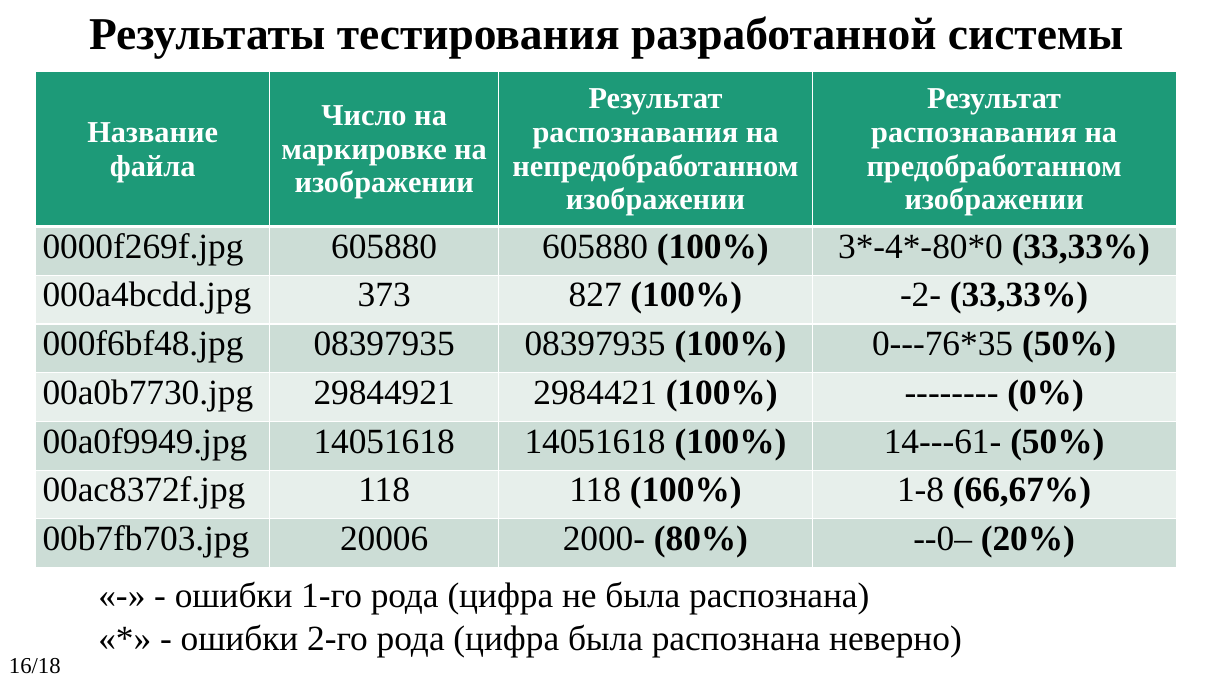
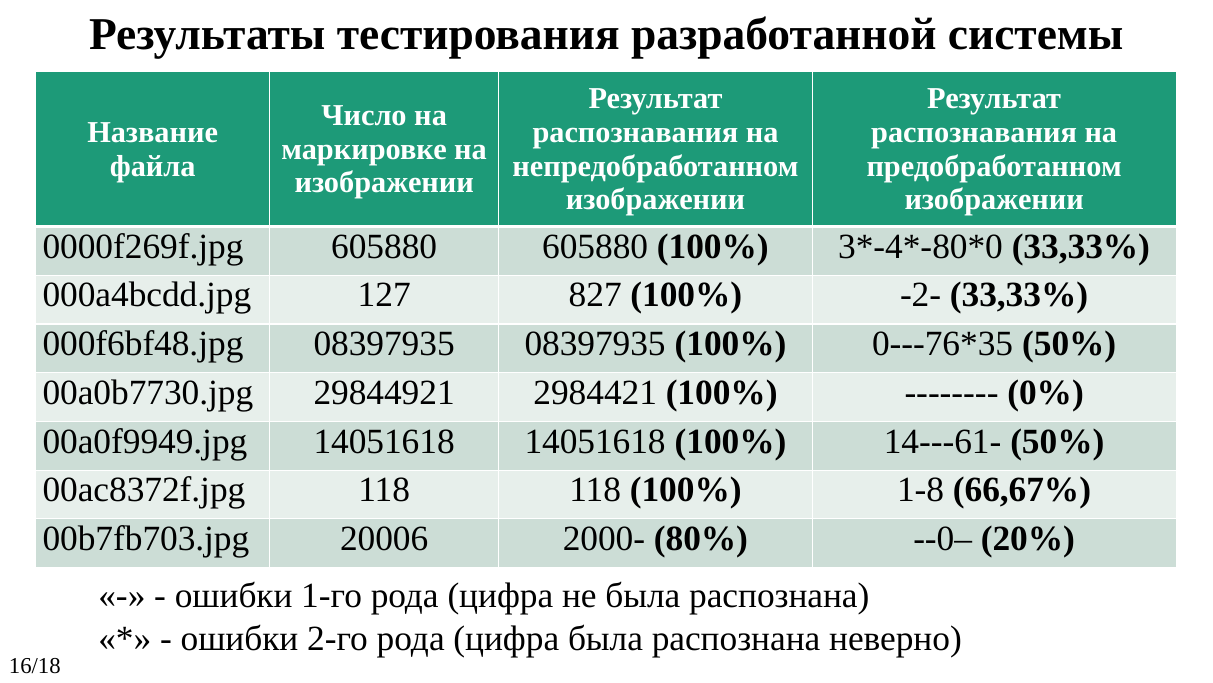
373: 373 -> 127 (384, 295)
